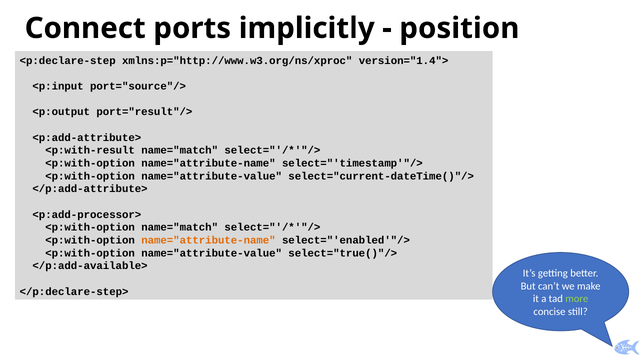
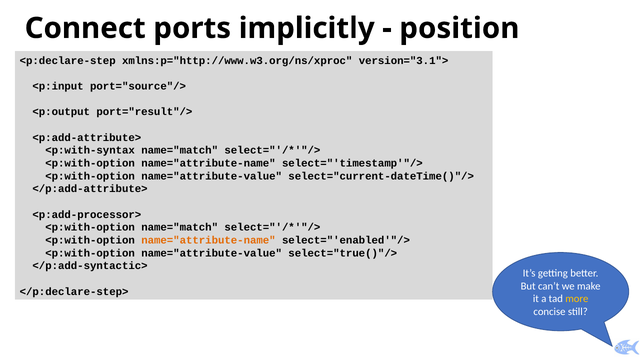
version="1.4">: version="1.4"> -> version="3.1"> (404, 61)
<p:with-result: <p:with-result -> <p:with-syntax (90, 150)
</p:add-available>: </p:add-available> -> </p:add-syntactic> (90, 266)
more colour: light green -> yellow (577, 299)
